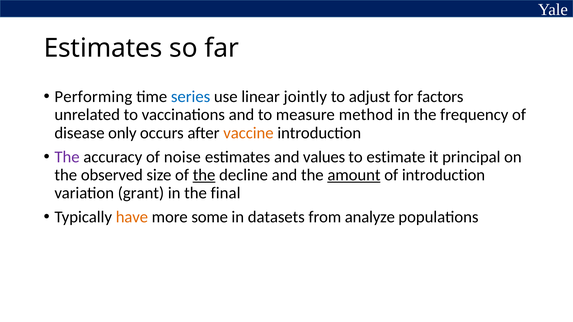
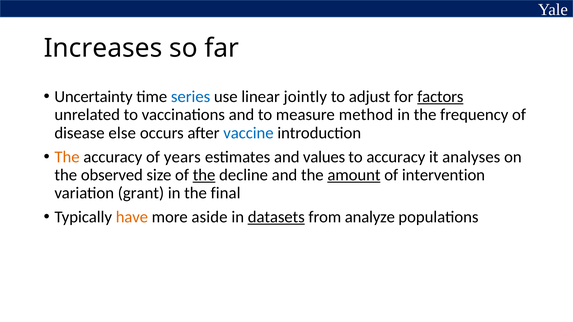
Estimates: Estimates -> Increases (103, 48)
Performing: Performing -> Uncertainty (94, 97)
factors underline: none -> present (440, 97)
only: only -> else (122, 133)
vaccine colour: orange -> blue (248, 133)
The colour: purple -> orange (67, 157)
noise: noise -> years (182, 157)
to estimate: estimate -> accuracy (396, 157)
principal: principal -> analyses (471, 157)
of introduction: introduction -> intervention (443, 175)
some: some -> aside (210, 217)
datasets underline: none -> present (276, 217)
